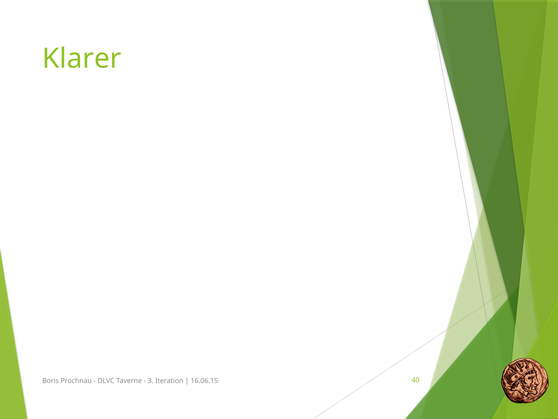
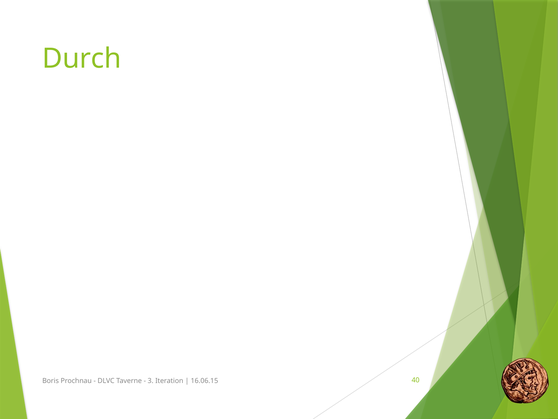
Klarer: Klarer -> Durch (82, 58)
